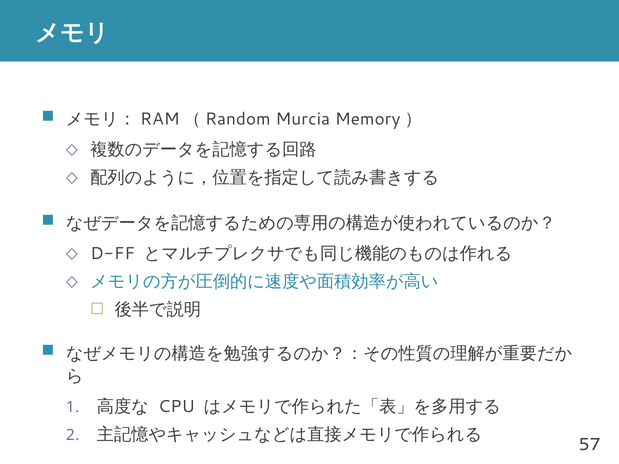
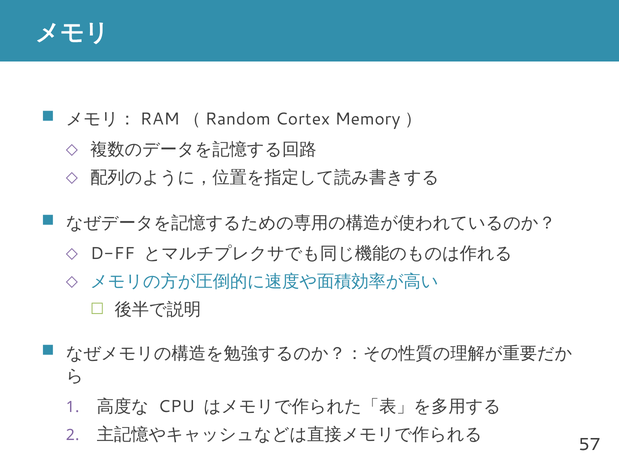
Murcia: Murcia -> Cortex (303, 119)
